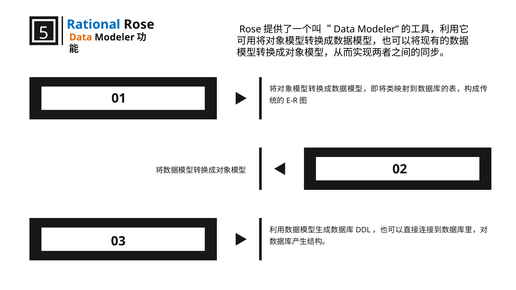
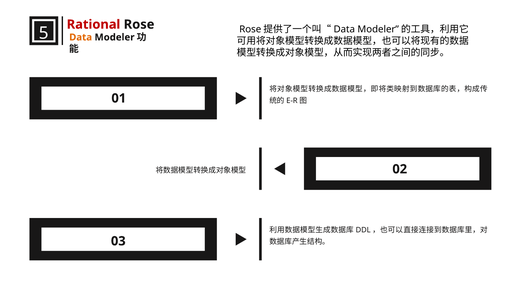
Rational colour: blue -> red (94, 24)
